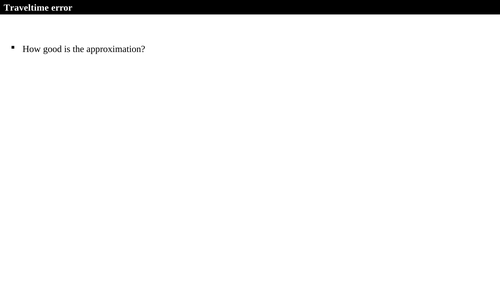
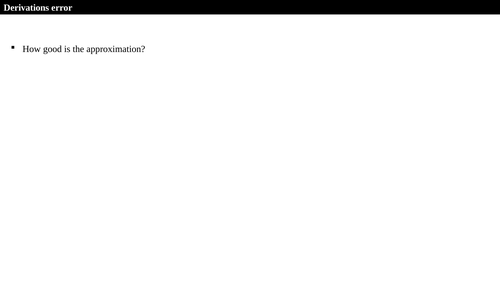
Traveltime: Traveltime -> Derivations (26, 8)
